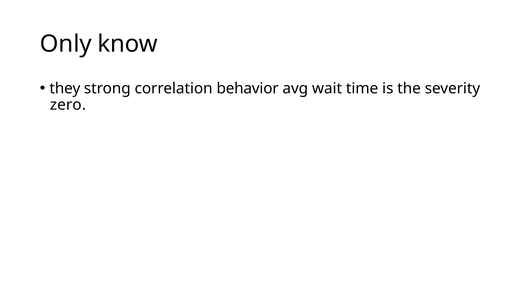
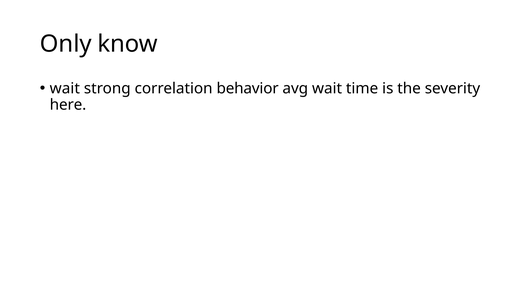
they: they -> wait (65, 88)
zero: zero -> here (68, 105)
